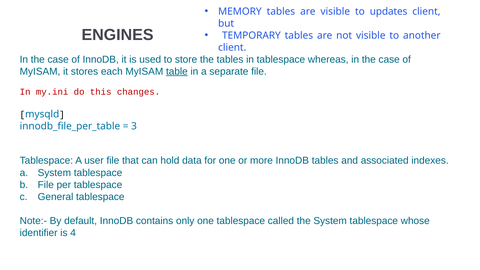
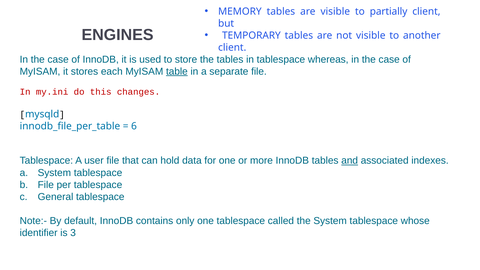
updates: updates -> partially (389, 11)
3: 3 -> 6 (134, 126)
and underline: none -> present (350, 161)
4: 4 -> 3 (73, 233)
